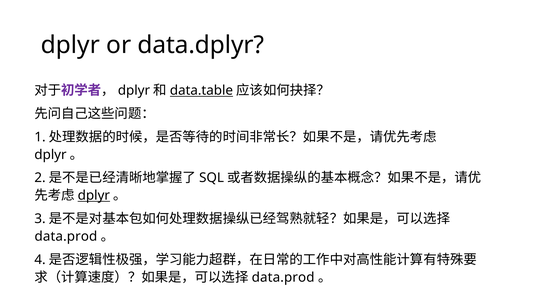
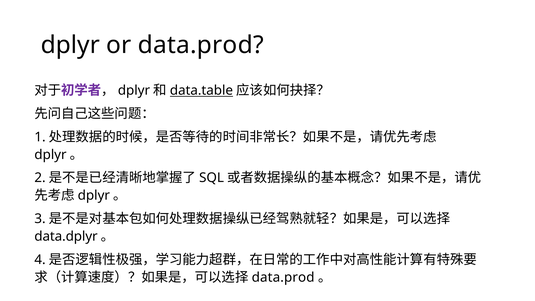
or data.dplyr: data.dplyr -> data.prod (201, 45)
dplyr underline: present -> none (94, 195)
data.prod: data.prod -> data.dplyr (66, 236)
